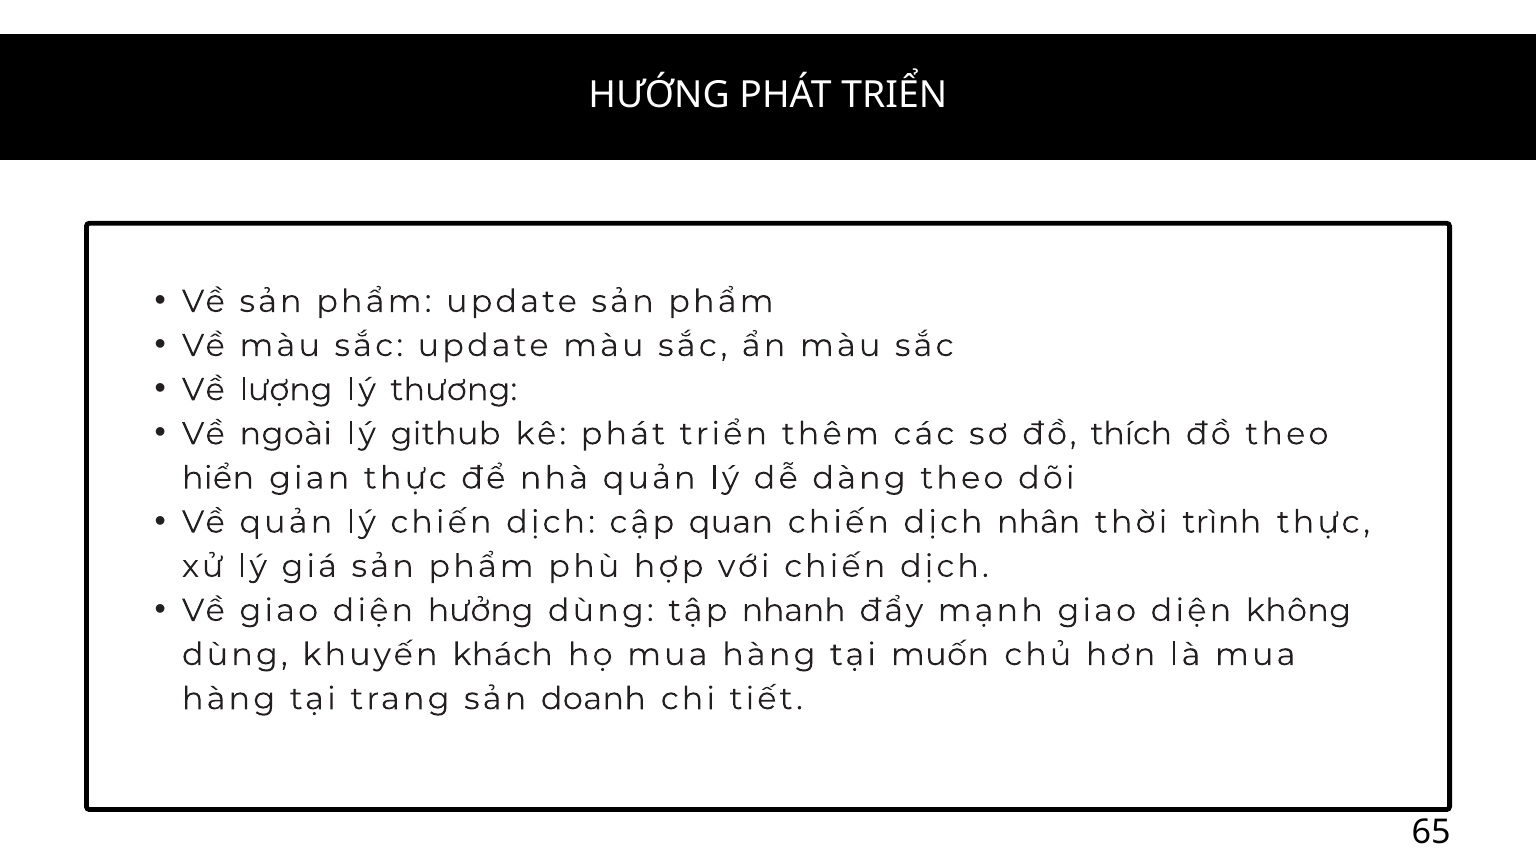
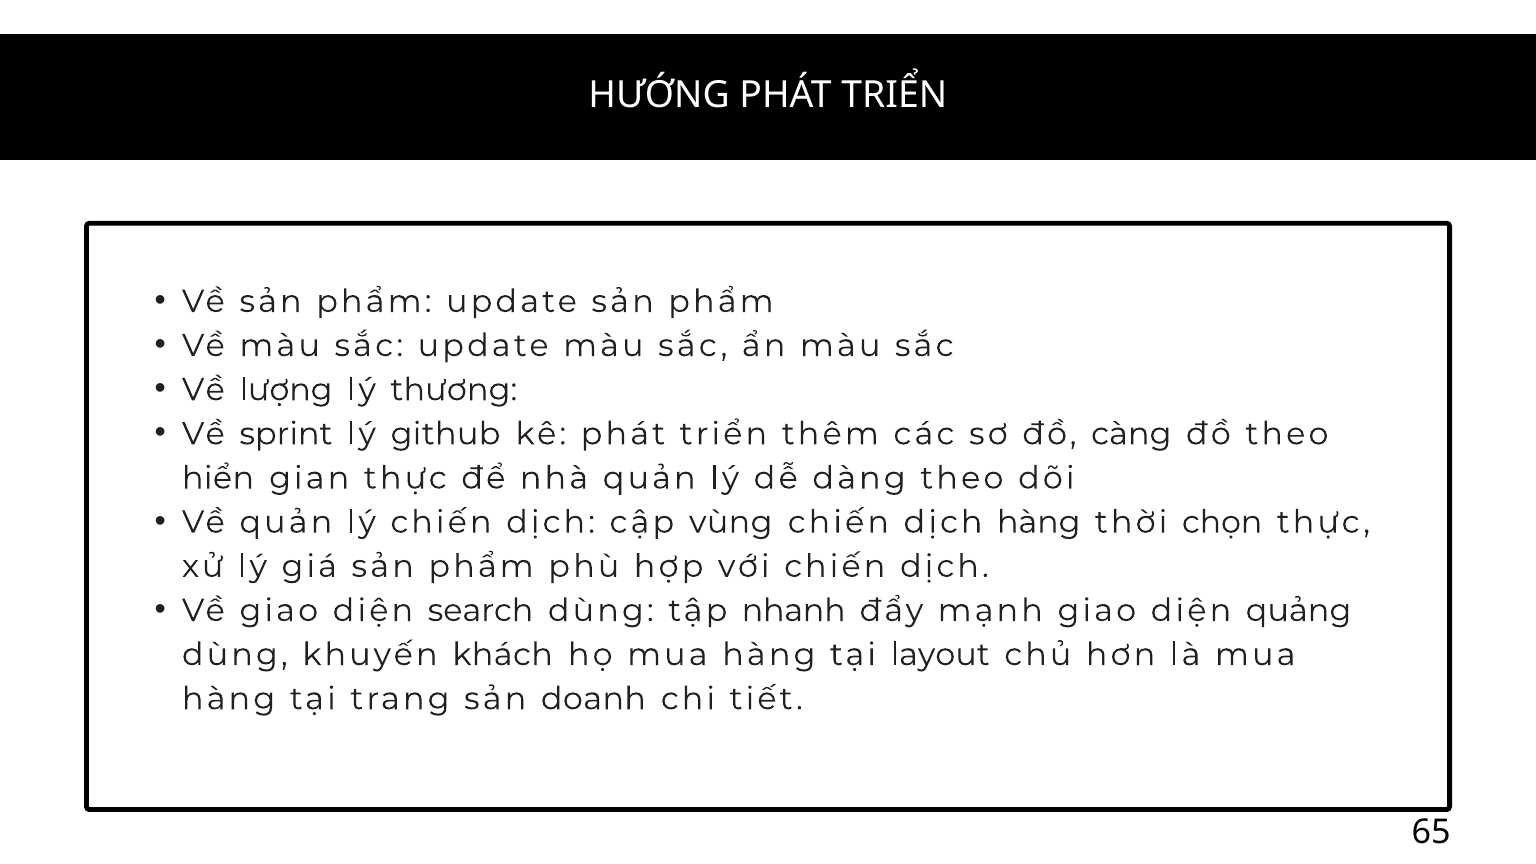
ngoài: ngoài -> sprint (286, 434)
thích: thích -> càng (1131, 434)
quan: quan -> vùng (731, 522)
dịch nhân: nhân -> hàng (1039, 522)
trình: trình -> chọn (1222, 522)
hưởng: hưởng -> search (481, 610)
không: không -> quảng (1299, 610)
muốn: muốn -> layout (940, 655)
